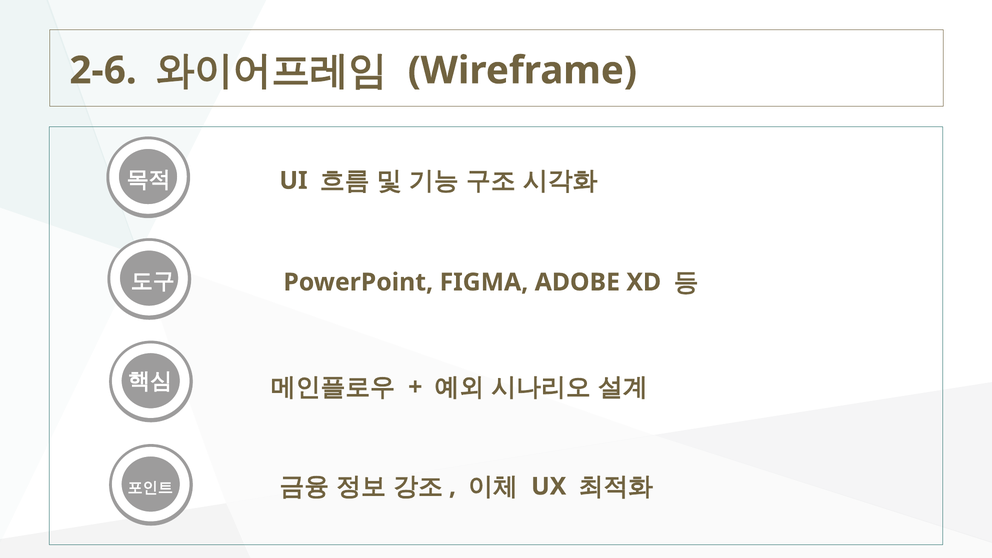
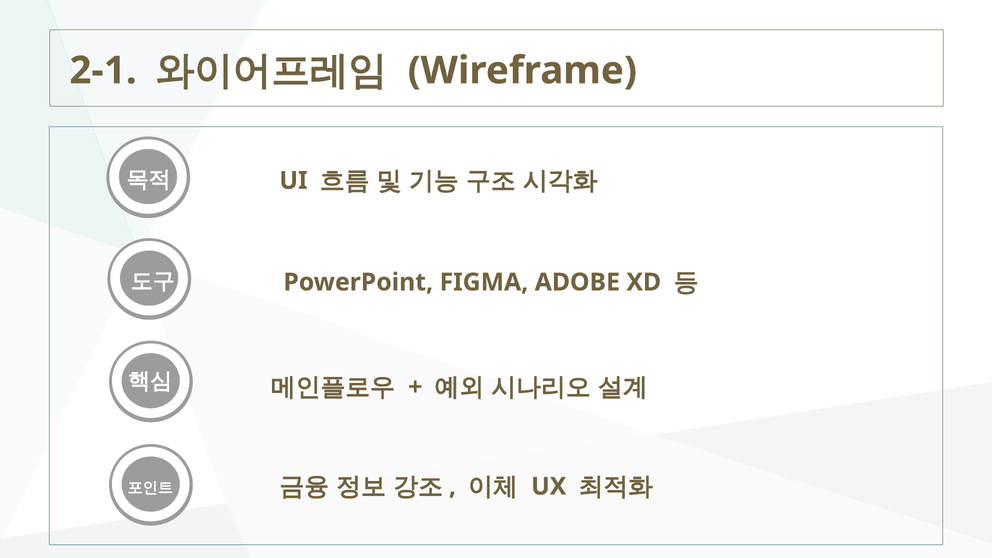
2-6: 2-6 -> 2-1 (103, 71)
